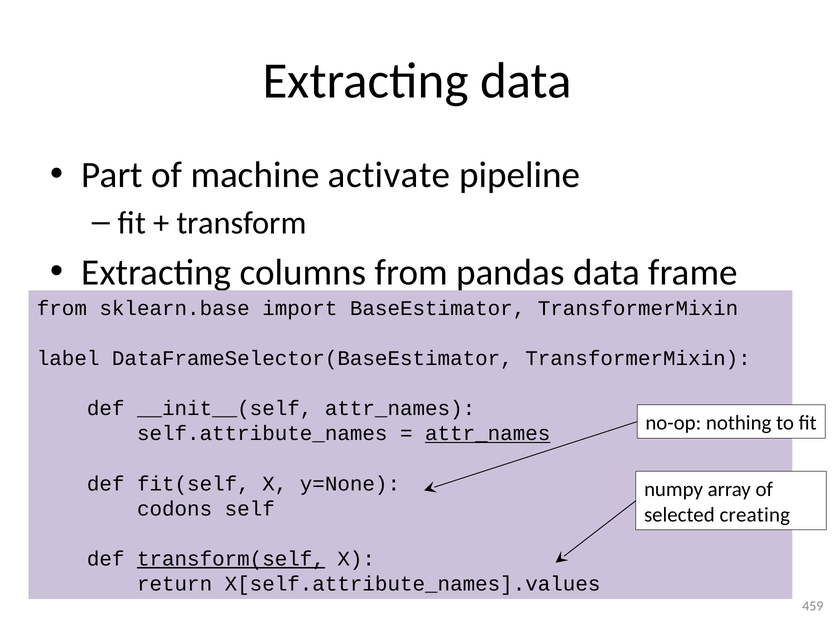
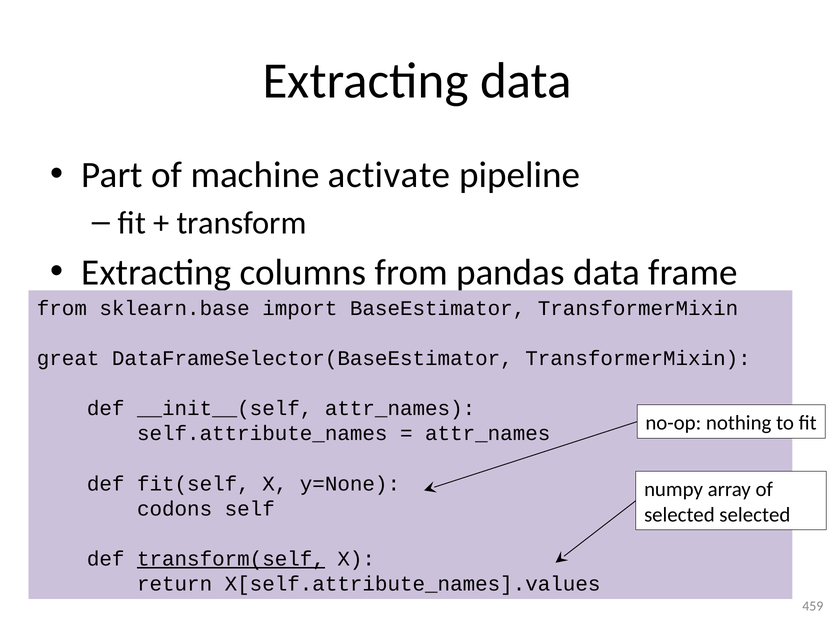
label: label -> great (68, 359)
attr_names underline: present -> none (488, 434)
selected creating: creating -> selected (755, 515)
